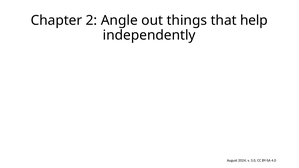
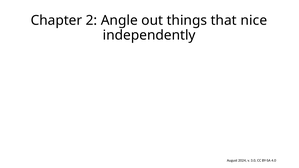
help: help -> nice (254, 20)
